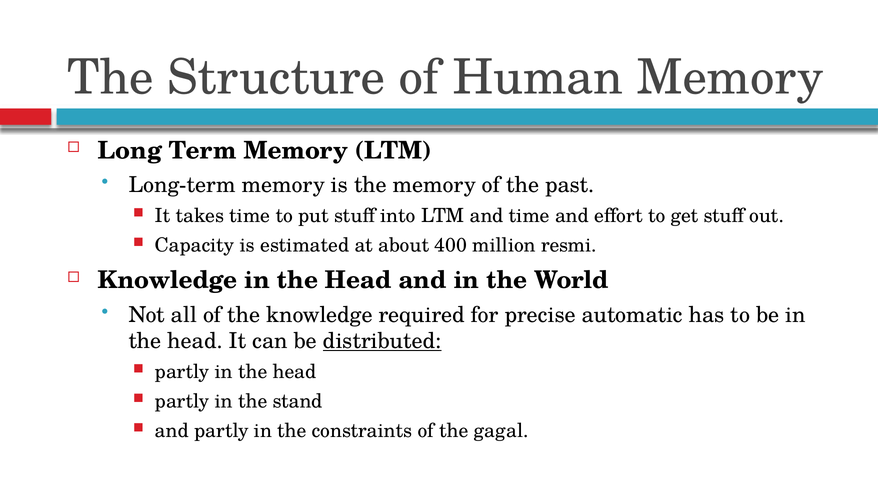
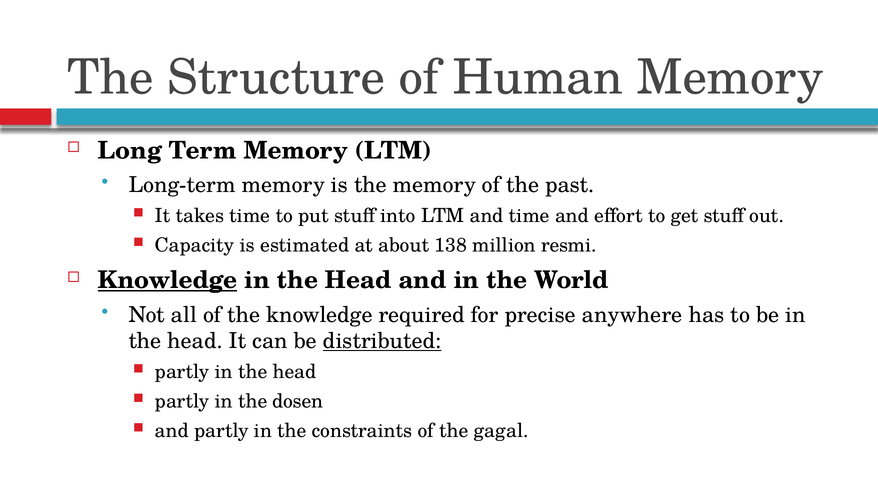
400: 400 -> 138 (451, 245)
Knowledge underline: none -> present (168, 280)
automatic: automatic -> anywhere (632, 315)
stand: stand -> dosen (298, 401)
